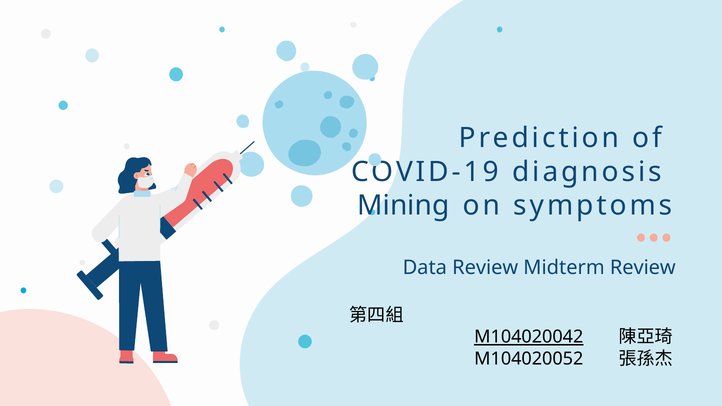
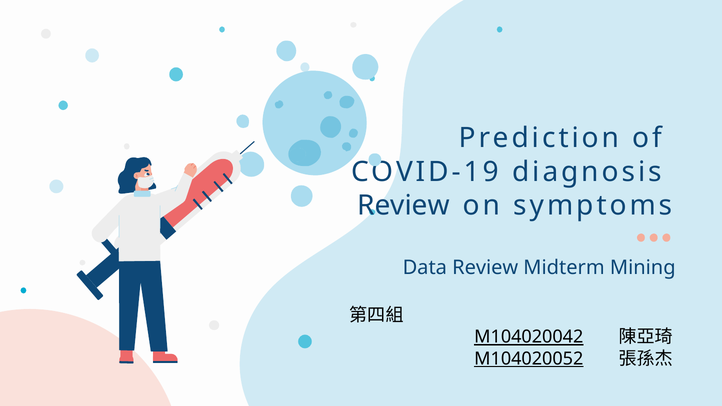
Mining: Mining -> Review (403, 206)
Midterm Review: Review -> Mining (643, 268)
M104020052 underline: none -> present (529, 359)
